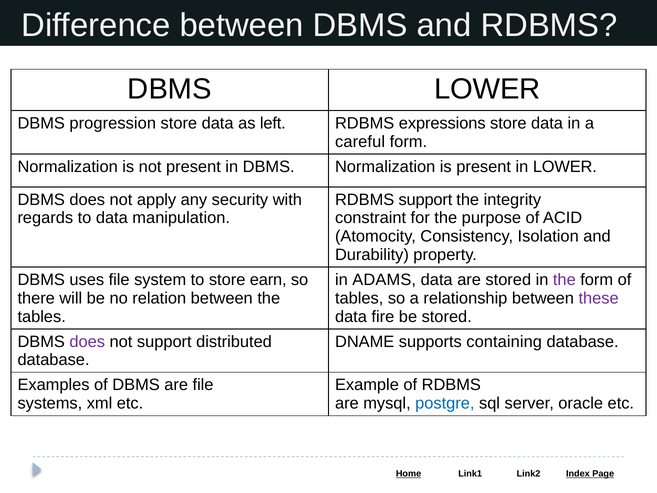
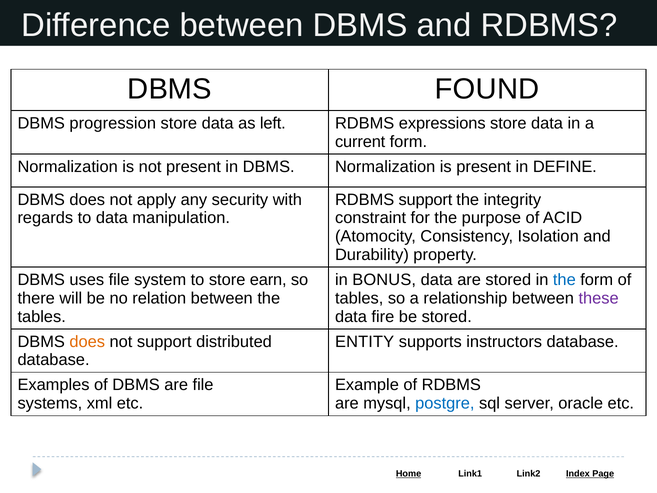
DBMS LOWER: LOWER -> FOUND (487, 89)
careful: careful -> current (360, 142)
in LOWER: LOWER -> DEFINE (565, 167)
ADAMS: ADAMS -> BONUS (384, 280)
the colour: purple -> blue (564, 280)
does colour: purple -> orange (87, 341)
DNAME: DNAME -> ENTITY (365, 341)
containing: containing -> instructors (504, 341)
